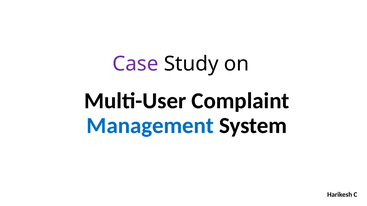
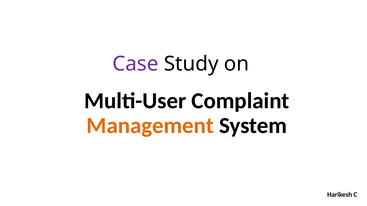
Management colour: blue -> orange (150, 126)
